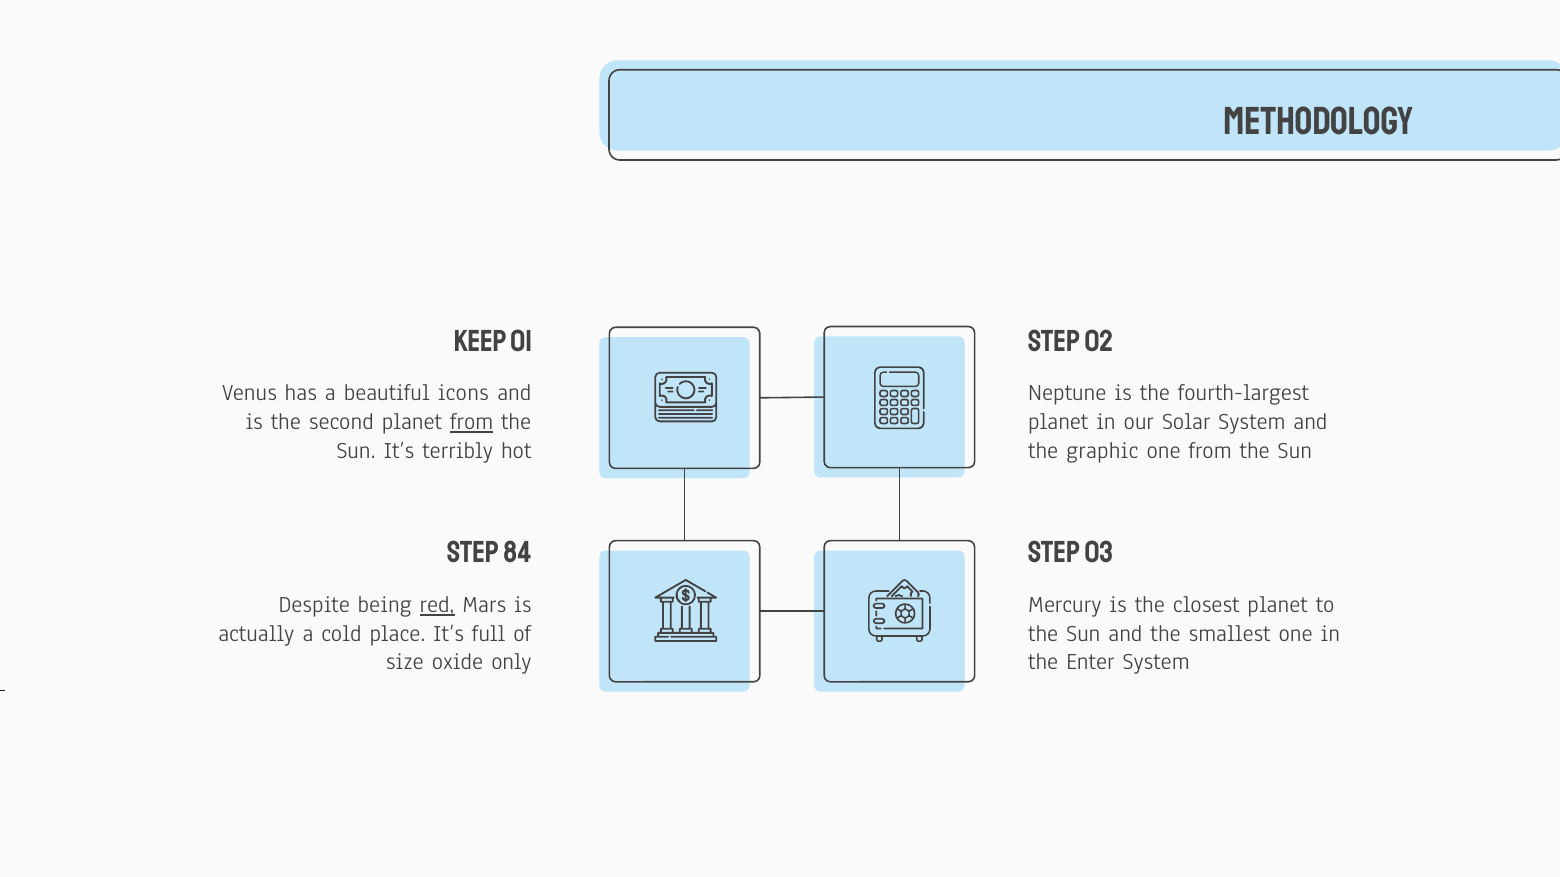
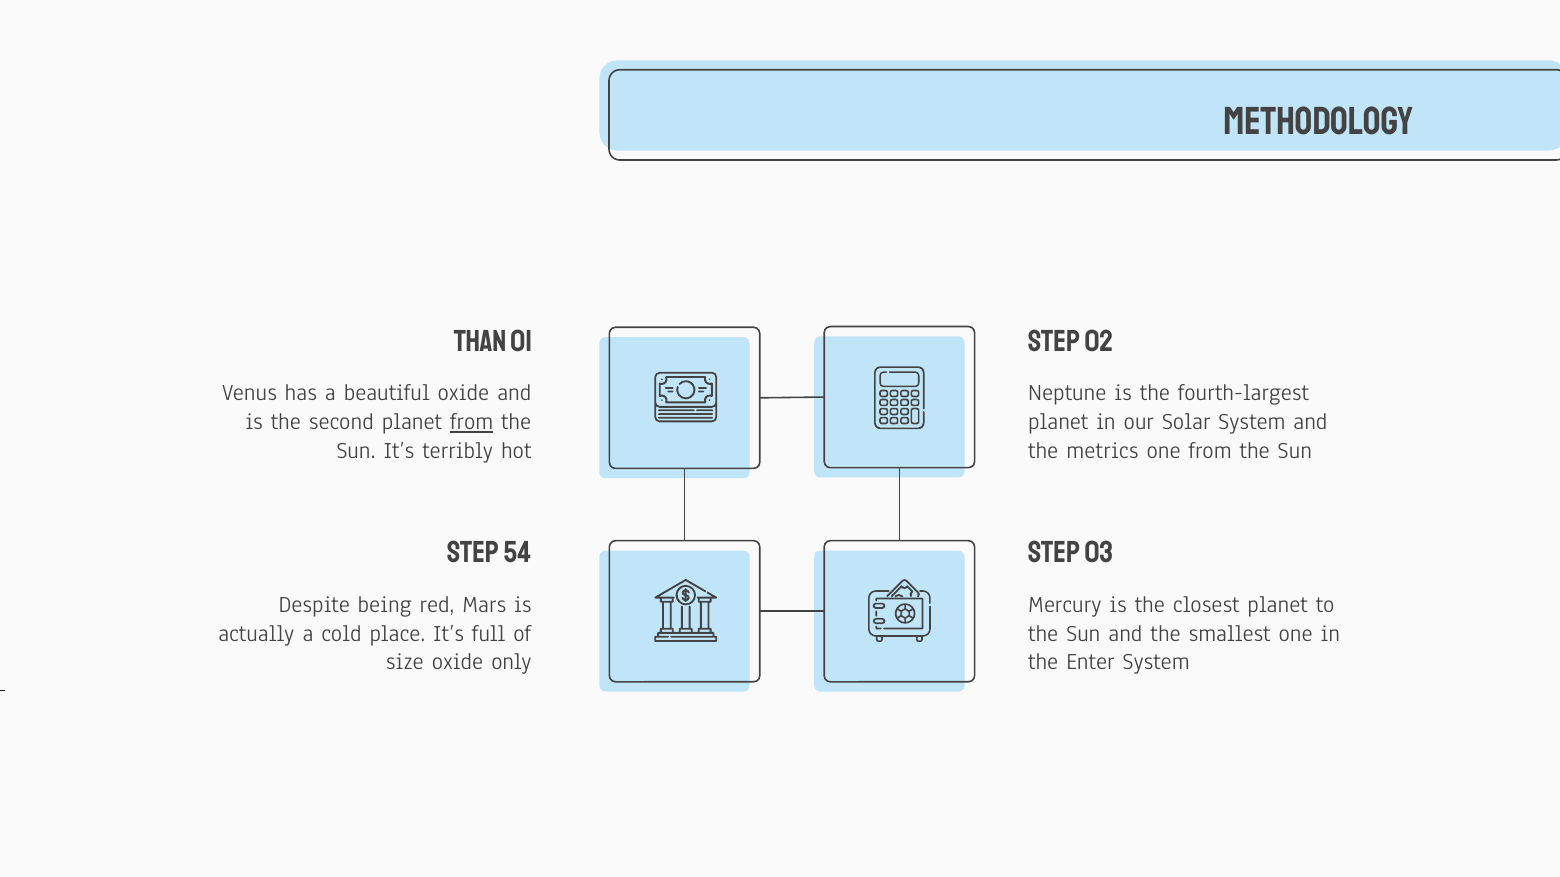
KEEP: KEEP -> THAN (480, 342)
beautiful icons: icons -> oxide (463, 393)
graphic: graphic -> metrics (1102, 450)
84: 84 -> 54 (518, 553)
red underline: present -> none (437, 605)
